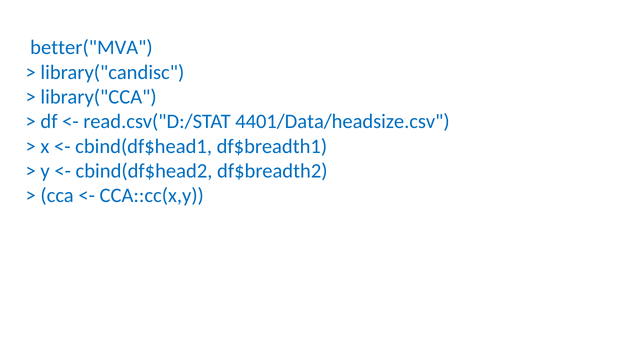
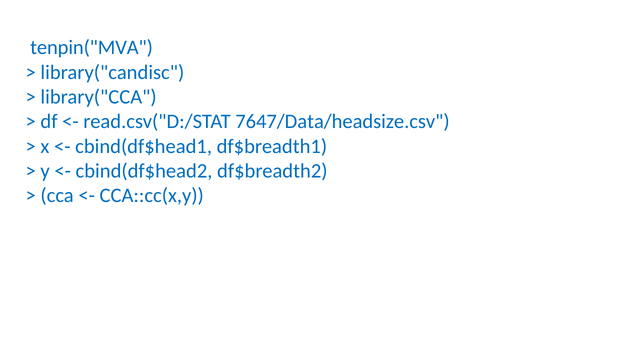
better("MVA: better("MVA -> tenpin("MVA (92, 48)
4401/Data/headsize.csv: 4401/Data/headsize.csv -> 7647/Data/headsize.csv (342, 122)
